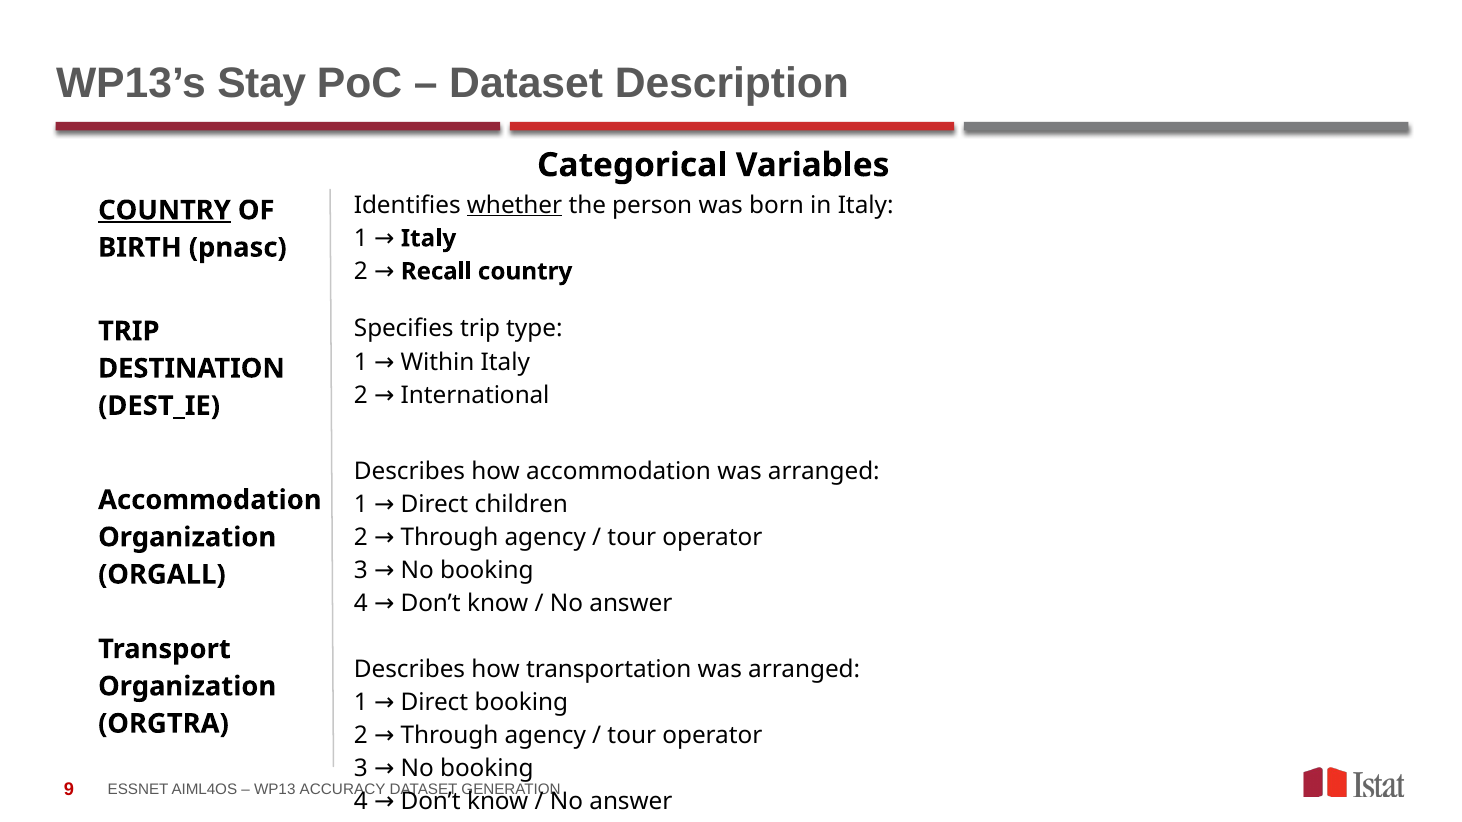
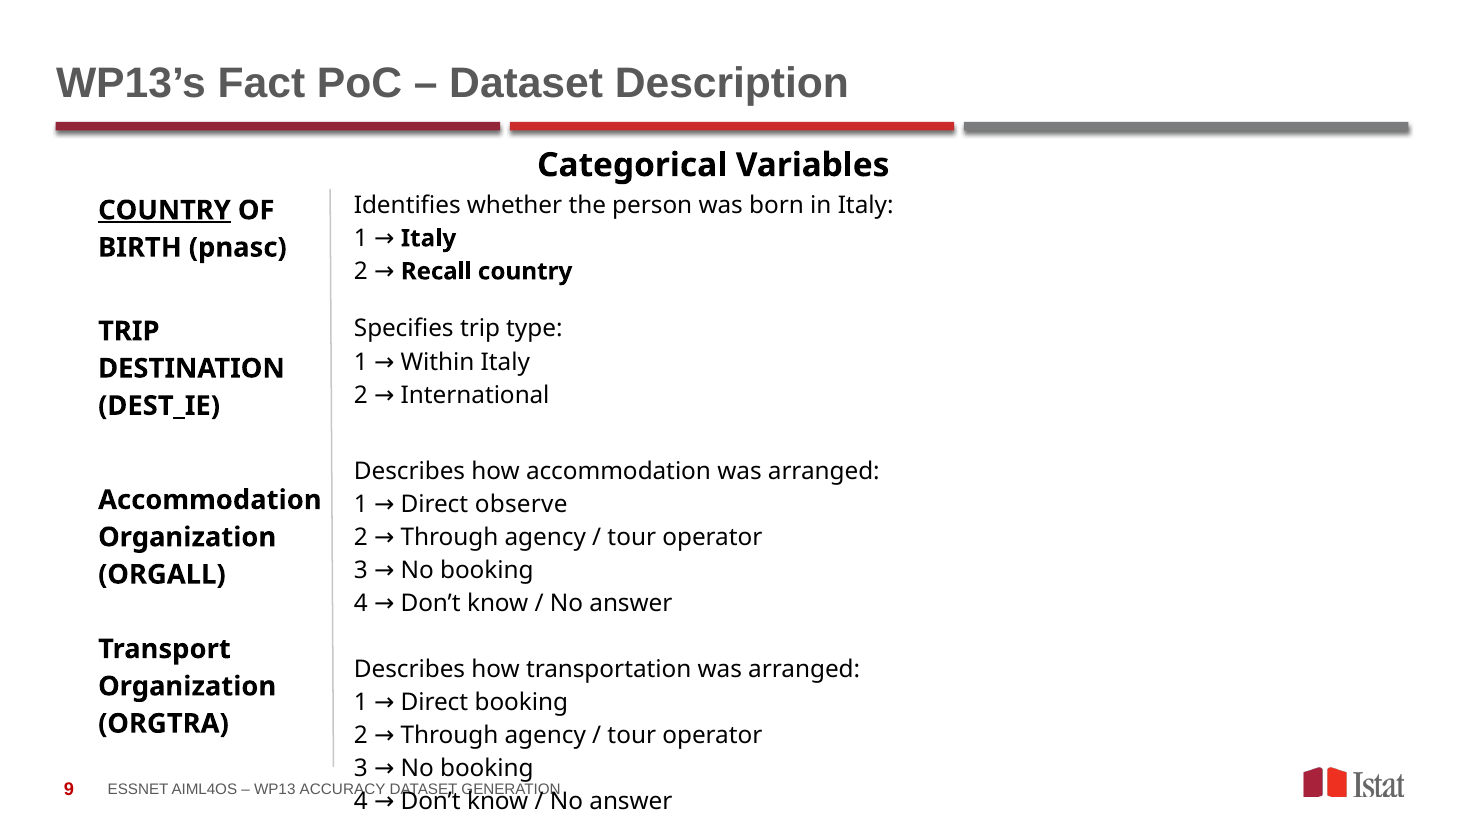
Stay: Stay -> Fact (261, 84)
whether underline: present -> none (515, 205)
children: children -> observe (521, 505)
